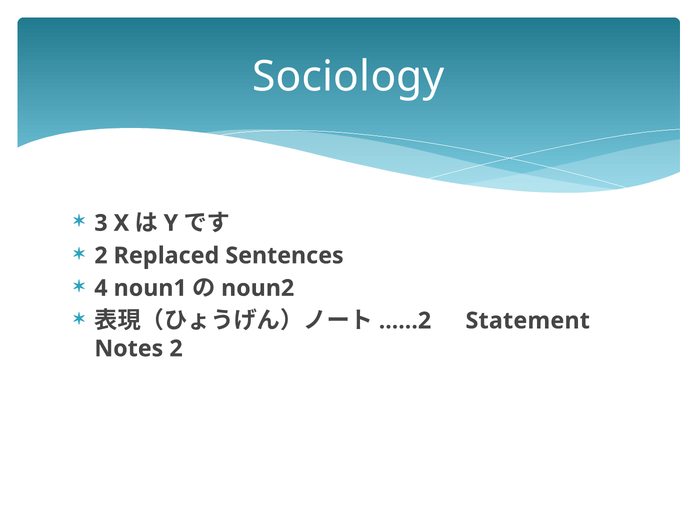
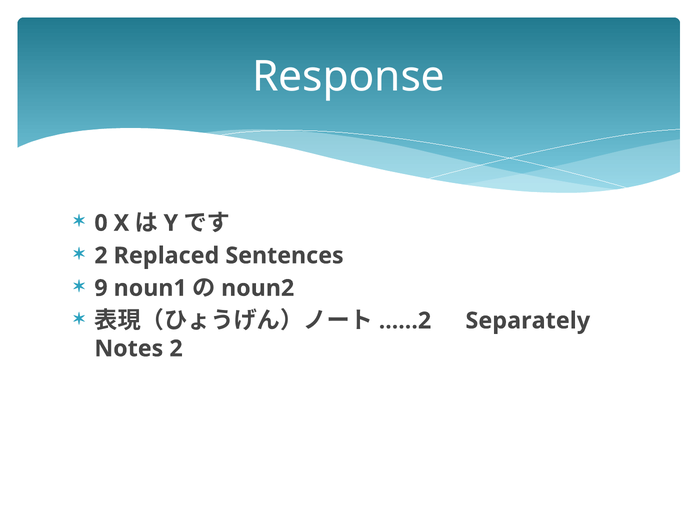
Sociology: Sociology -> Response (348, 77)
3: 3 -> 0 (101, 223)
4: 4 -> 9 (101, 288)
Statement: Statement -> Separately (528, 321)
